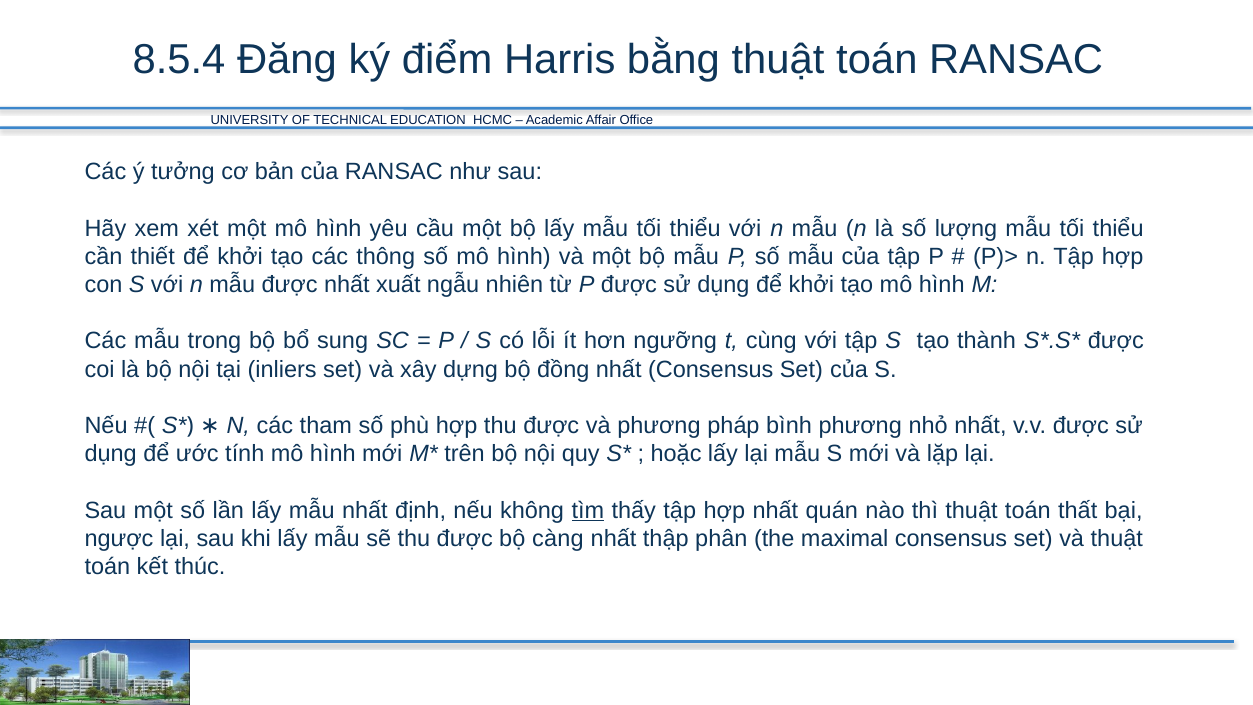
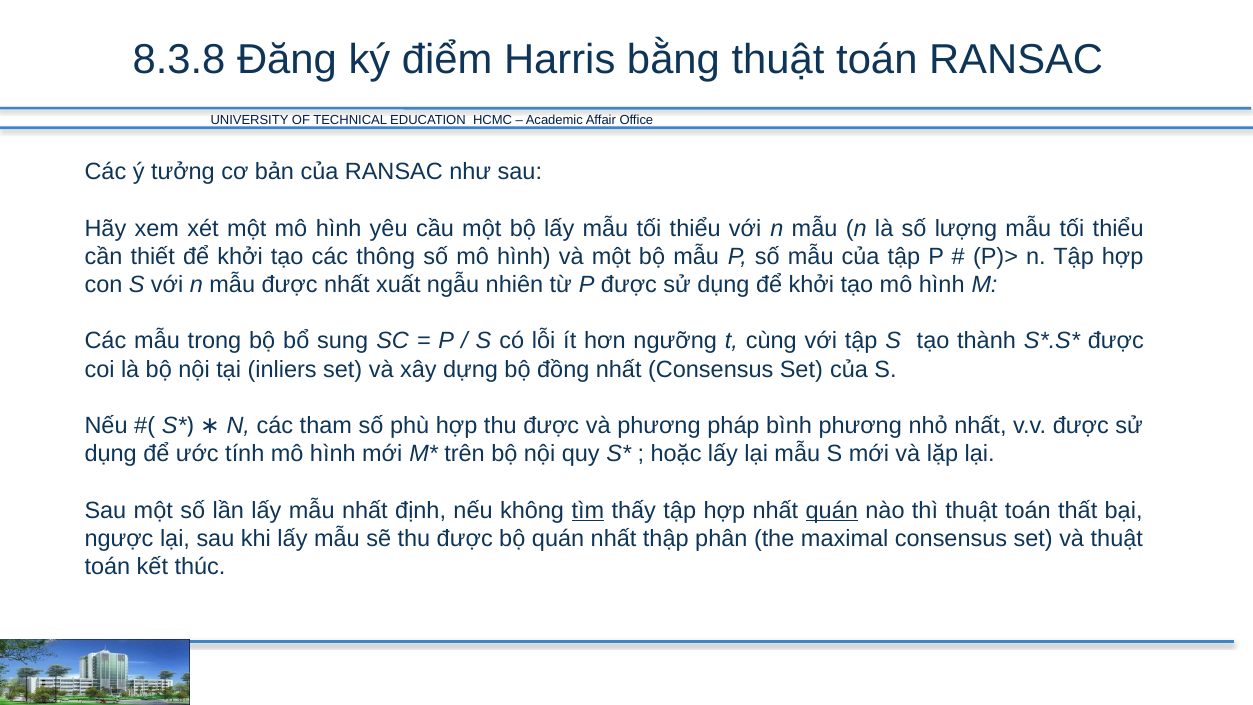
8.5.4: 8.5.4 -> 8.3.8 (179, 59)
quán underline: none -> present (832, 510)
bộ càng: càng -> quán (558, 538)
